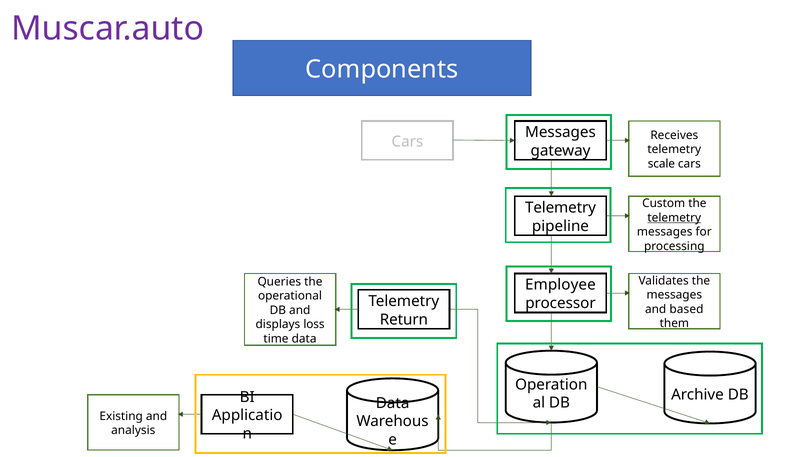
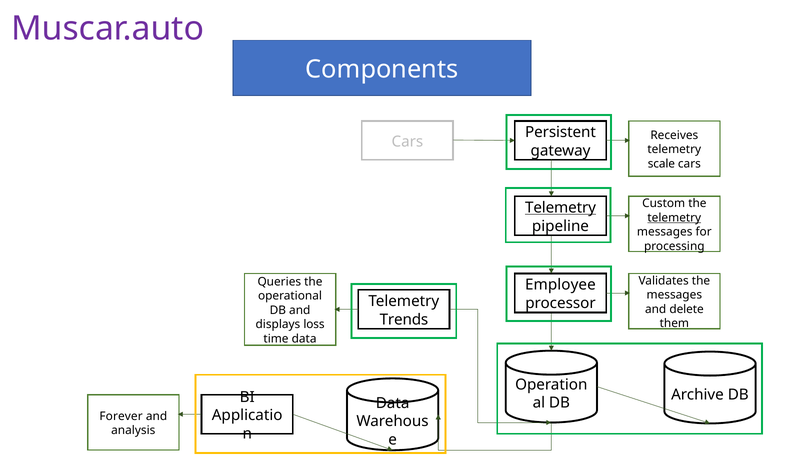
Messages: Messages -> Persistent (560, 132)
Telemetry underline: none -> present (561, 208)
based: based -> delete (687, 309)
Return: Return -> Trends (404, 319)
Existing: Existing -> Forever (121, 416)
